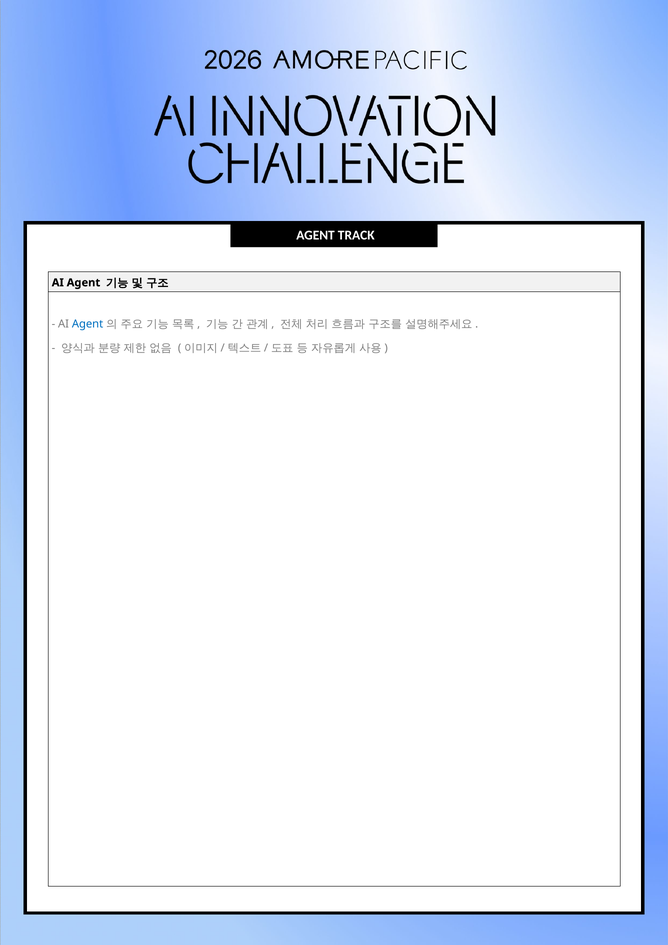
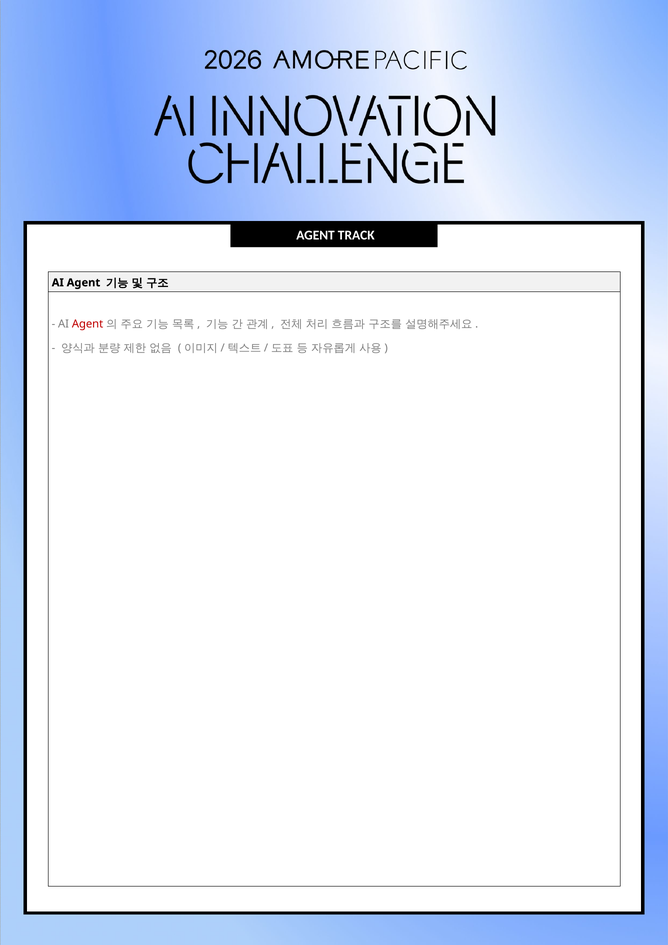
Agent colour: blue -> red (88, 324)
